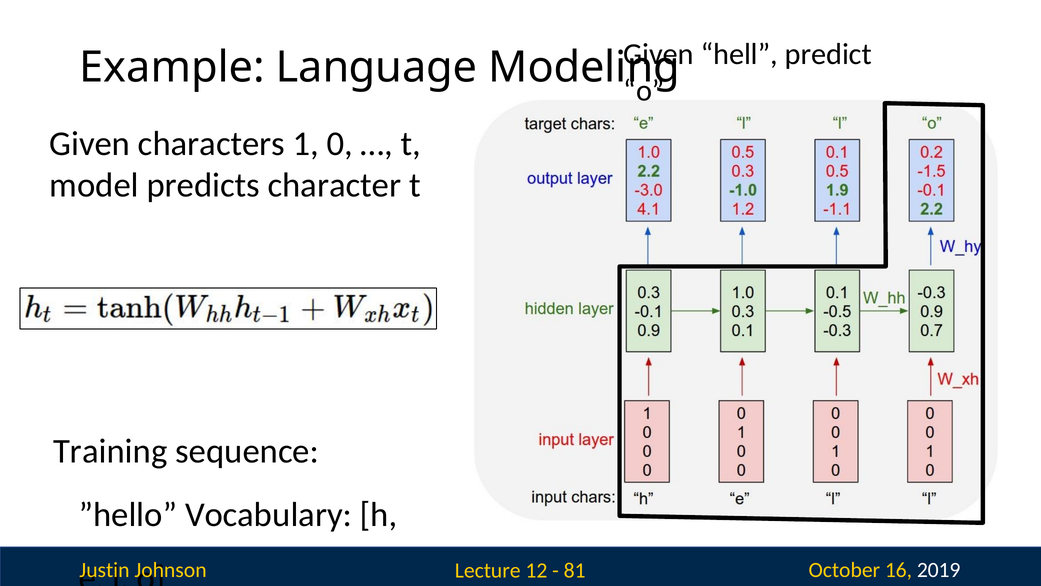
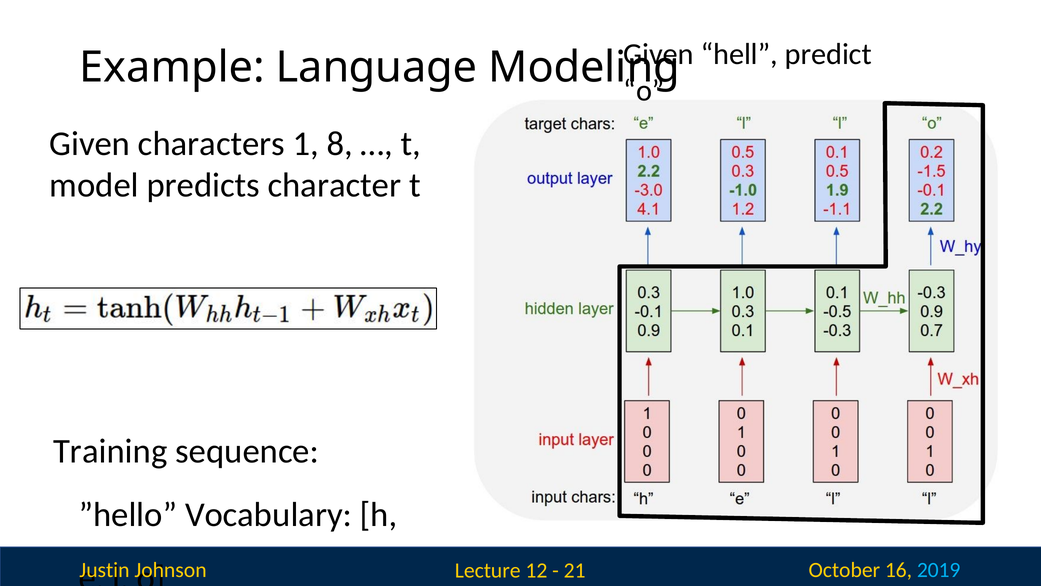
0: 0 -> 8 (340, 143)
81: 81 -> 21 (575, 570)
2019 colour: white -> light blue (939, 570)
